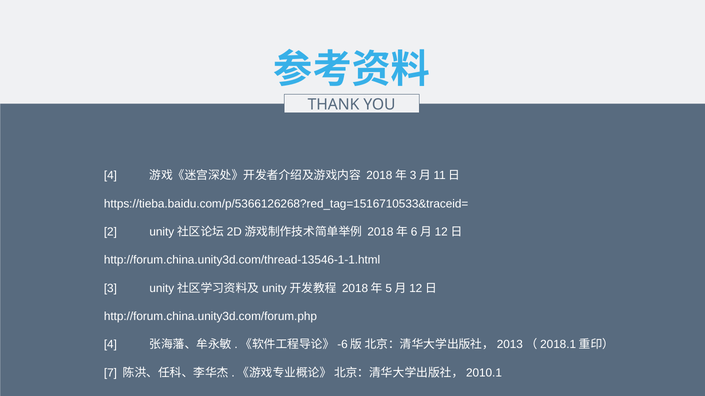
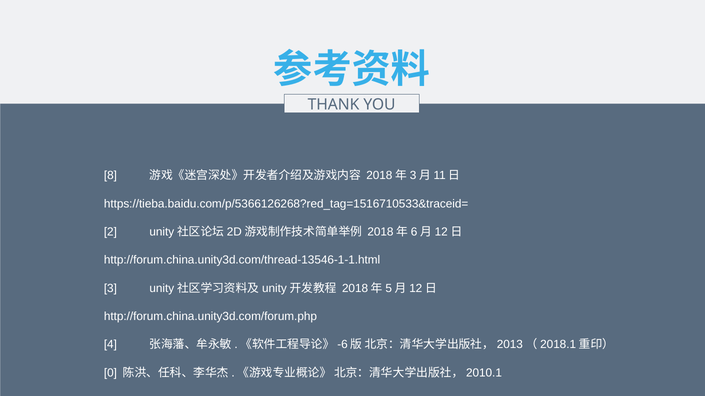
4: 4 -> 8 (110, 176)
7: 7 -> 0 (110, 373)
